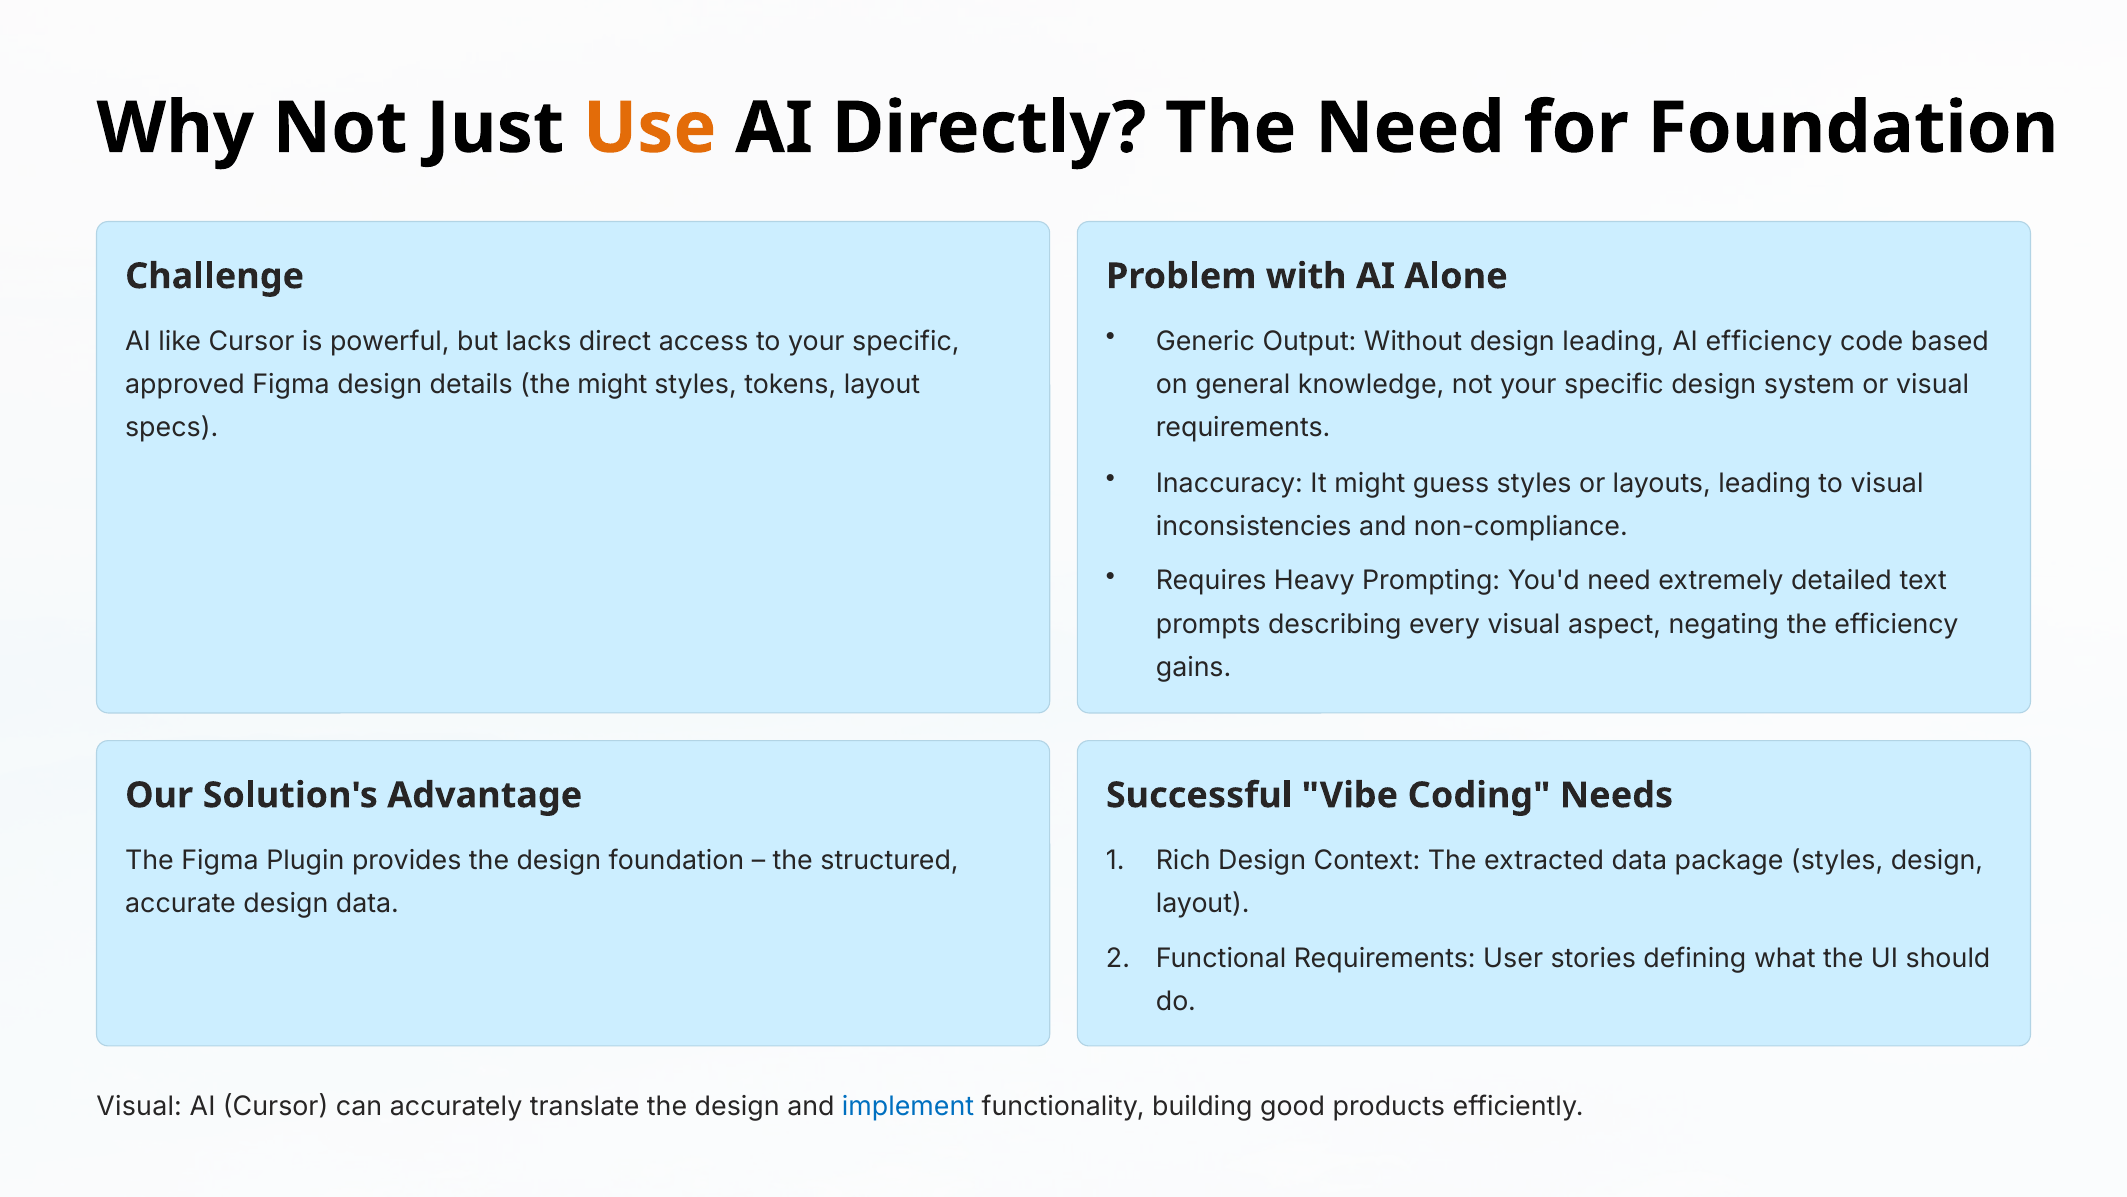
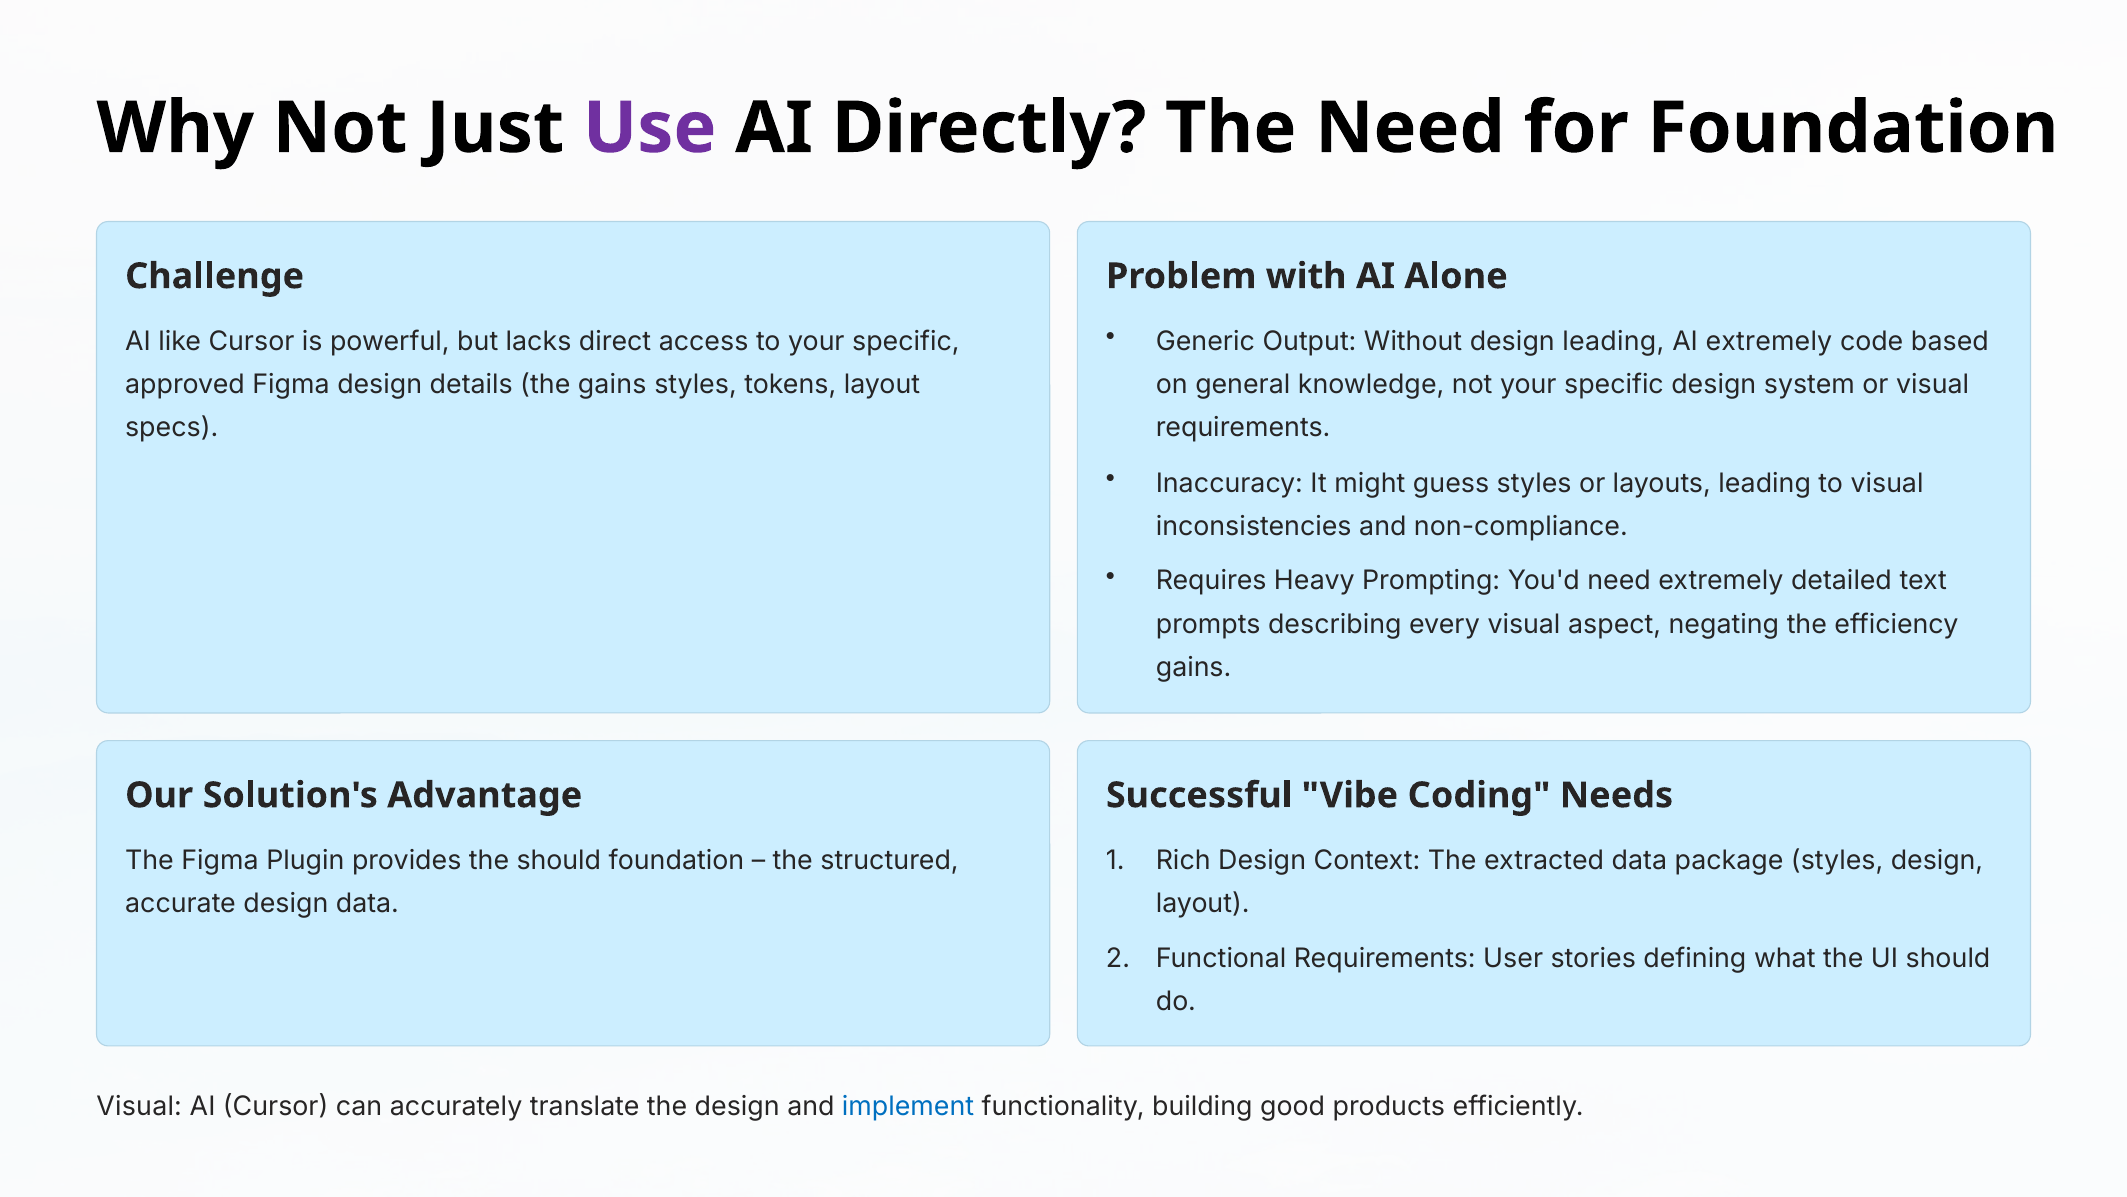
Use colour: orange -> purple (650, 128)
AI efficiency: efficiency -> extremely (1769, 341)
the might: might -> gains (612, 384)
provides the design: design -> should (559, 860)
